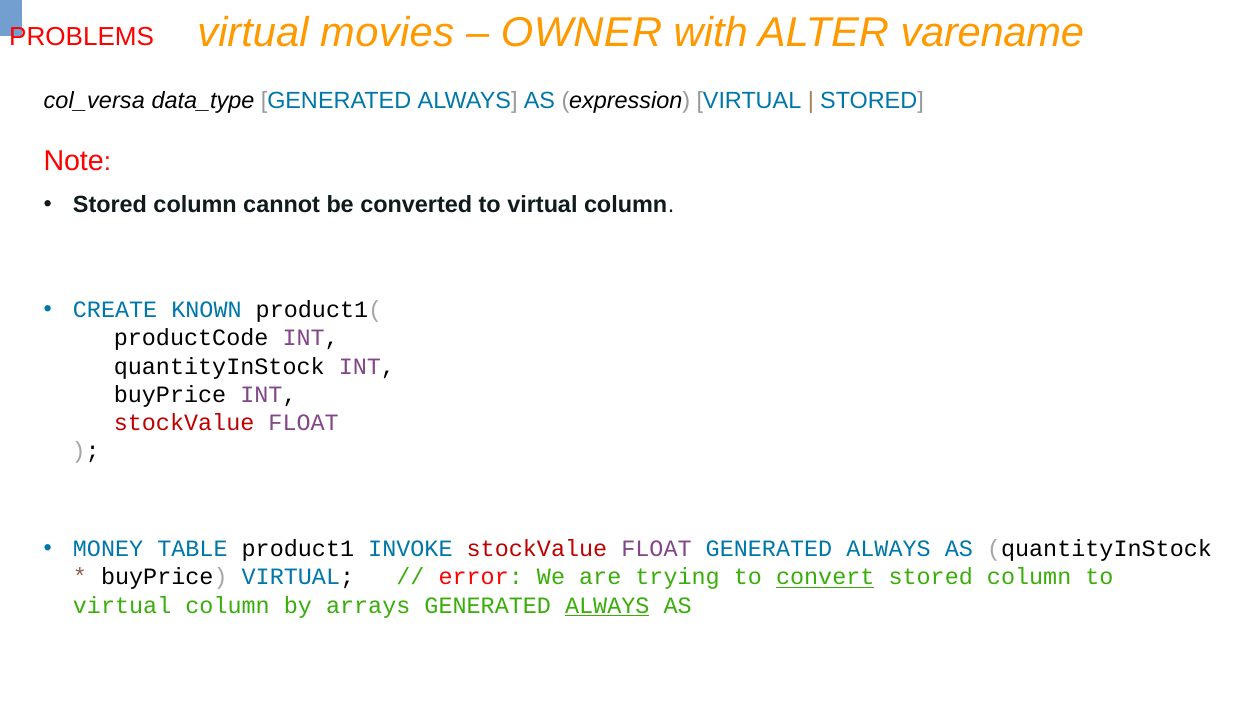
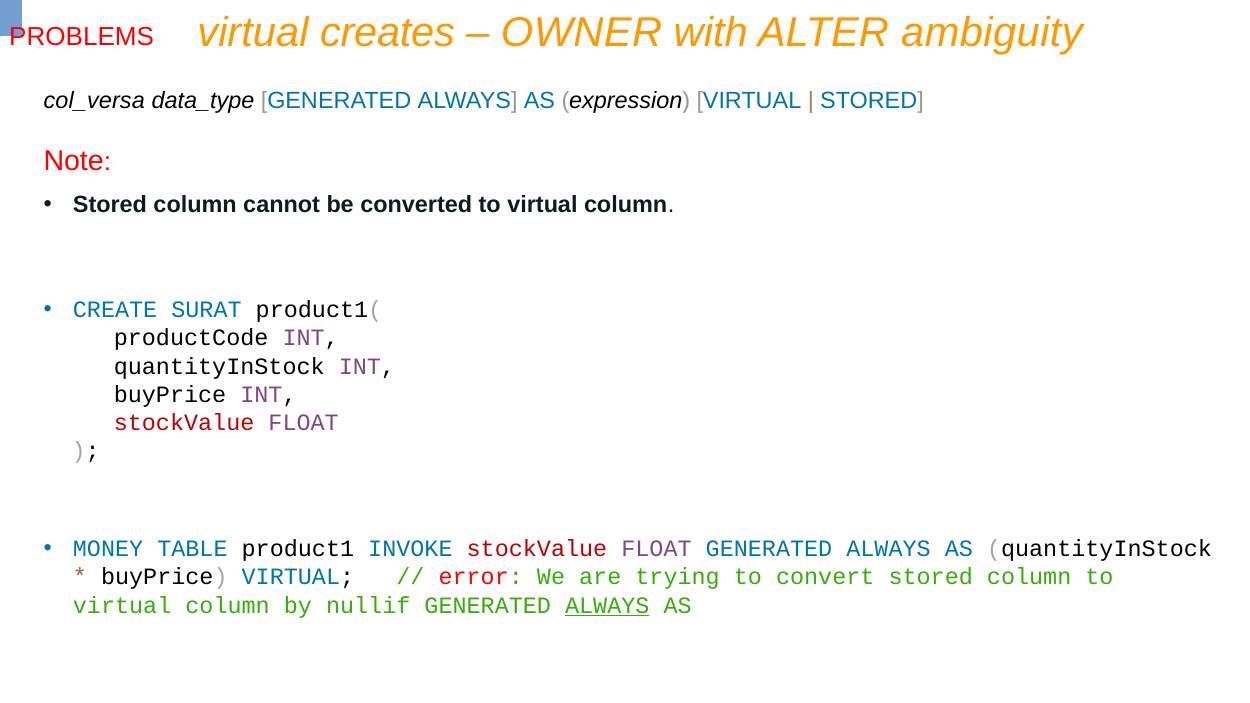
movies: movies -> creates (387, 33)
varename: varename -> ambiguity (992, 33)
KNOWN: KNOWN -> SURAT (207, 310)
convert underline: present -> none (825, 577)
arrays: arrays -> nullif (368, 605)
